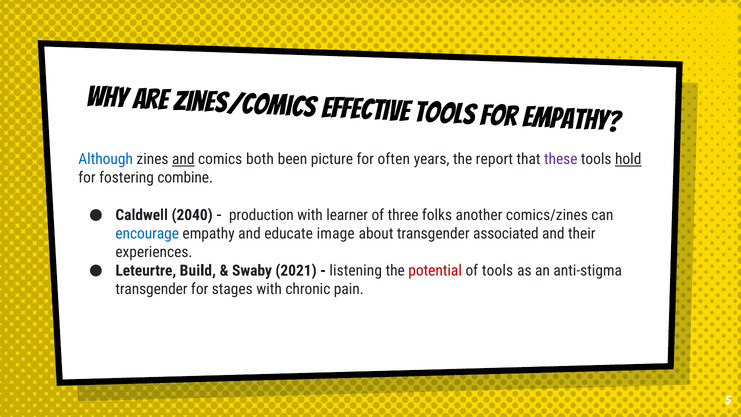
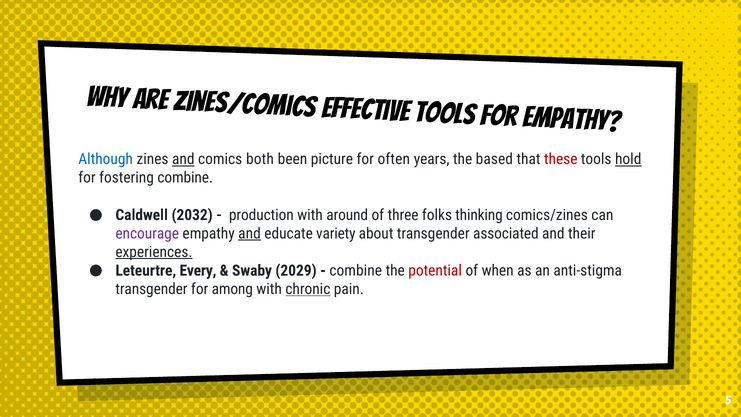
report: report -> based (494, 159)
these colour: purple -> red (561, 159)
2040: 2040 -> 2032 (192, 215)
learner: learner -> around (347, 215)
another: another -> thinking (479, 215)
encourage colour: blue -> purple (147, 233)
and underline: none -> present (250, 233)
image: image -> variety (336, 233)
experiences underline: none -> present (154, 252)
Build: Build -> Every (198, 270)
2021: 2021 -> 2029 (296, 270)
listening: listening -> combine (356, 270)
of tools: tools -> when (498, 270)
stages: stages -> among (232, 289)
chronic underline: none -> present (308, 289)
